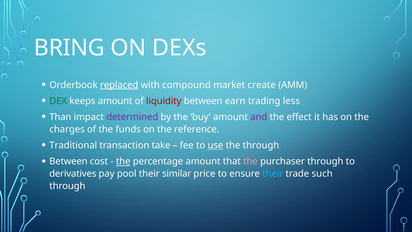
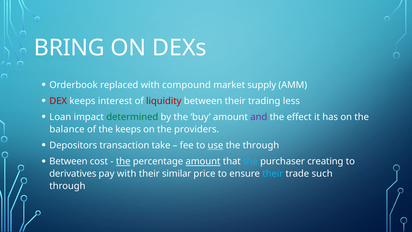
replaced underline: present -> none (119, 85)
create: create -> supply (262, 85)
DEX colour: green -> red (58, 101)
keeps amount: amount -> interest (115, 101)
between earn: earn -> their (235, 101)
Than: Than -> Loan (60, 117)
determined colour: purple -> green (132, 117)
charges: charges -> balance (67, 129)
the funds: funds -> keeps (128, 129)
reference: reference -> providers (197, 129)
Traditional: Traditional -> Depositors (73, 145)
amount underline: none -> present (203, 161)
the colour: pink -> light blue (250, 161)
purchaser through: through -> creating (325, 161)
pay pool: pool -> with (127, 174)
